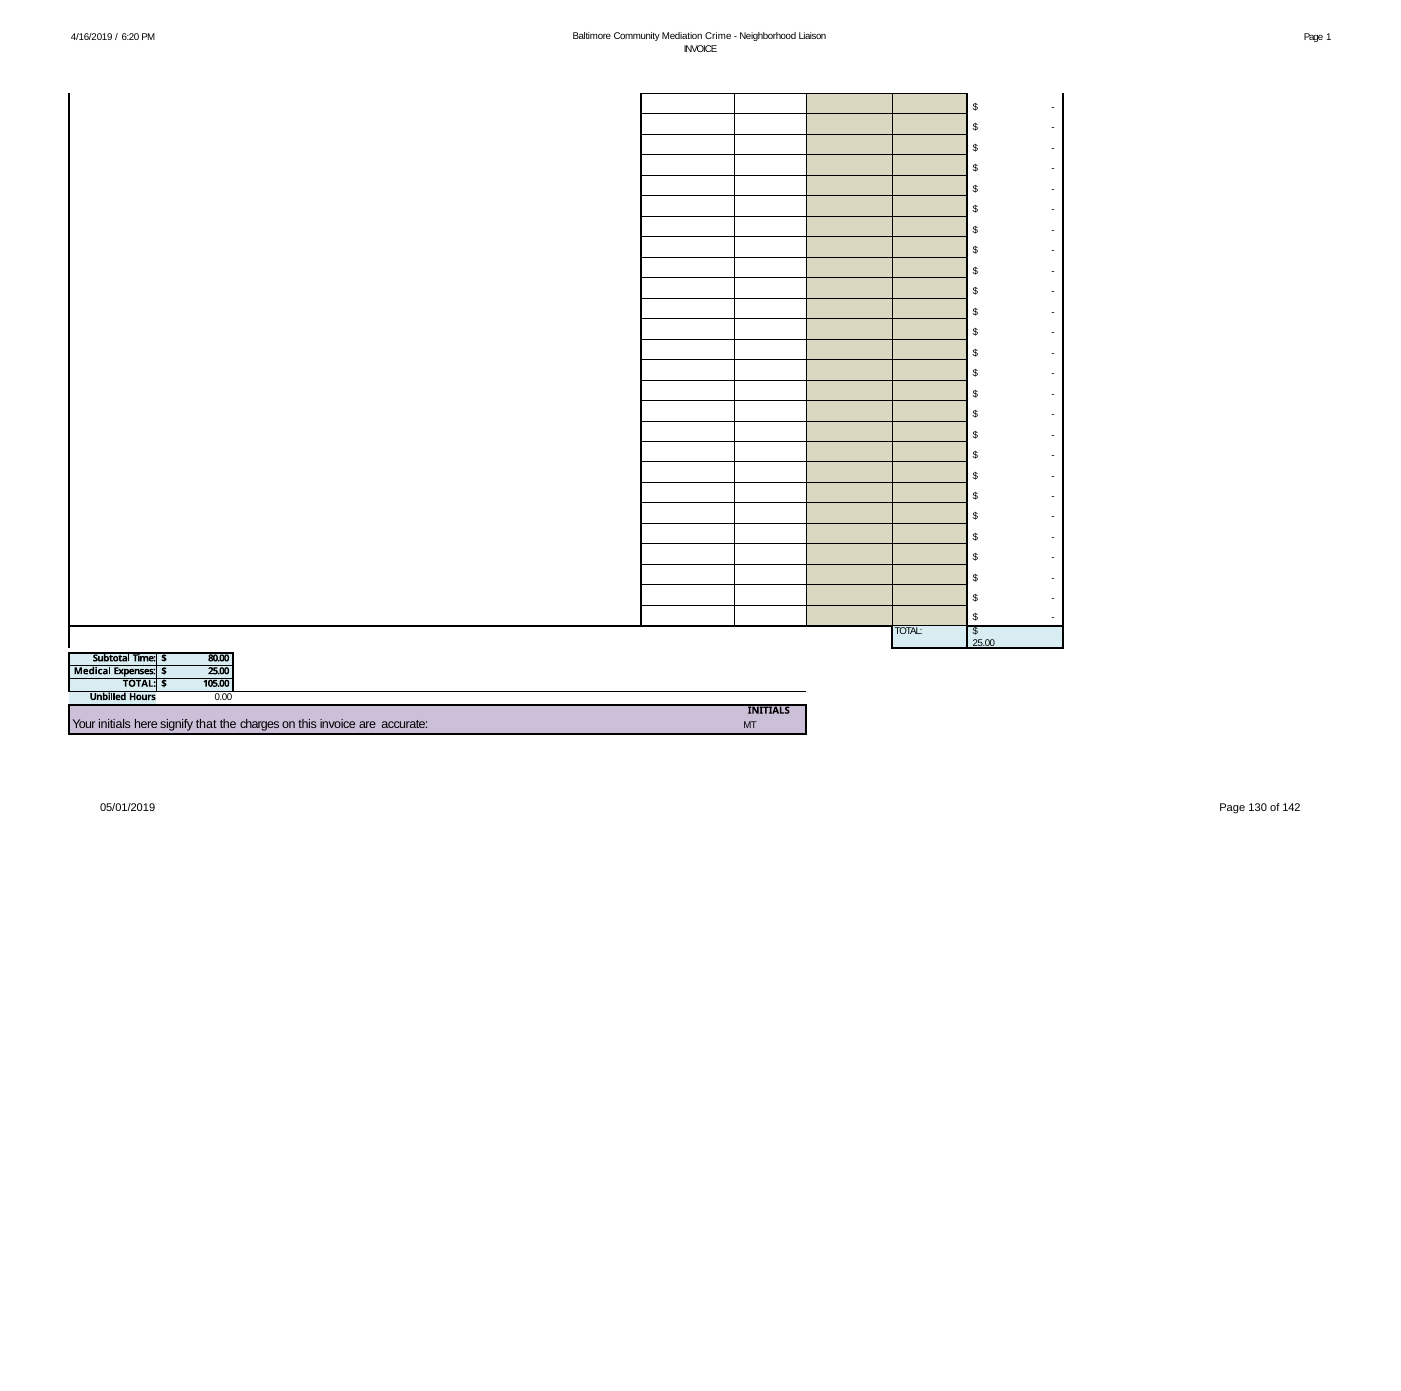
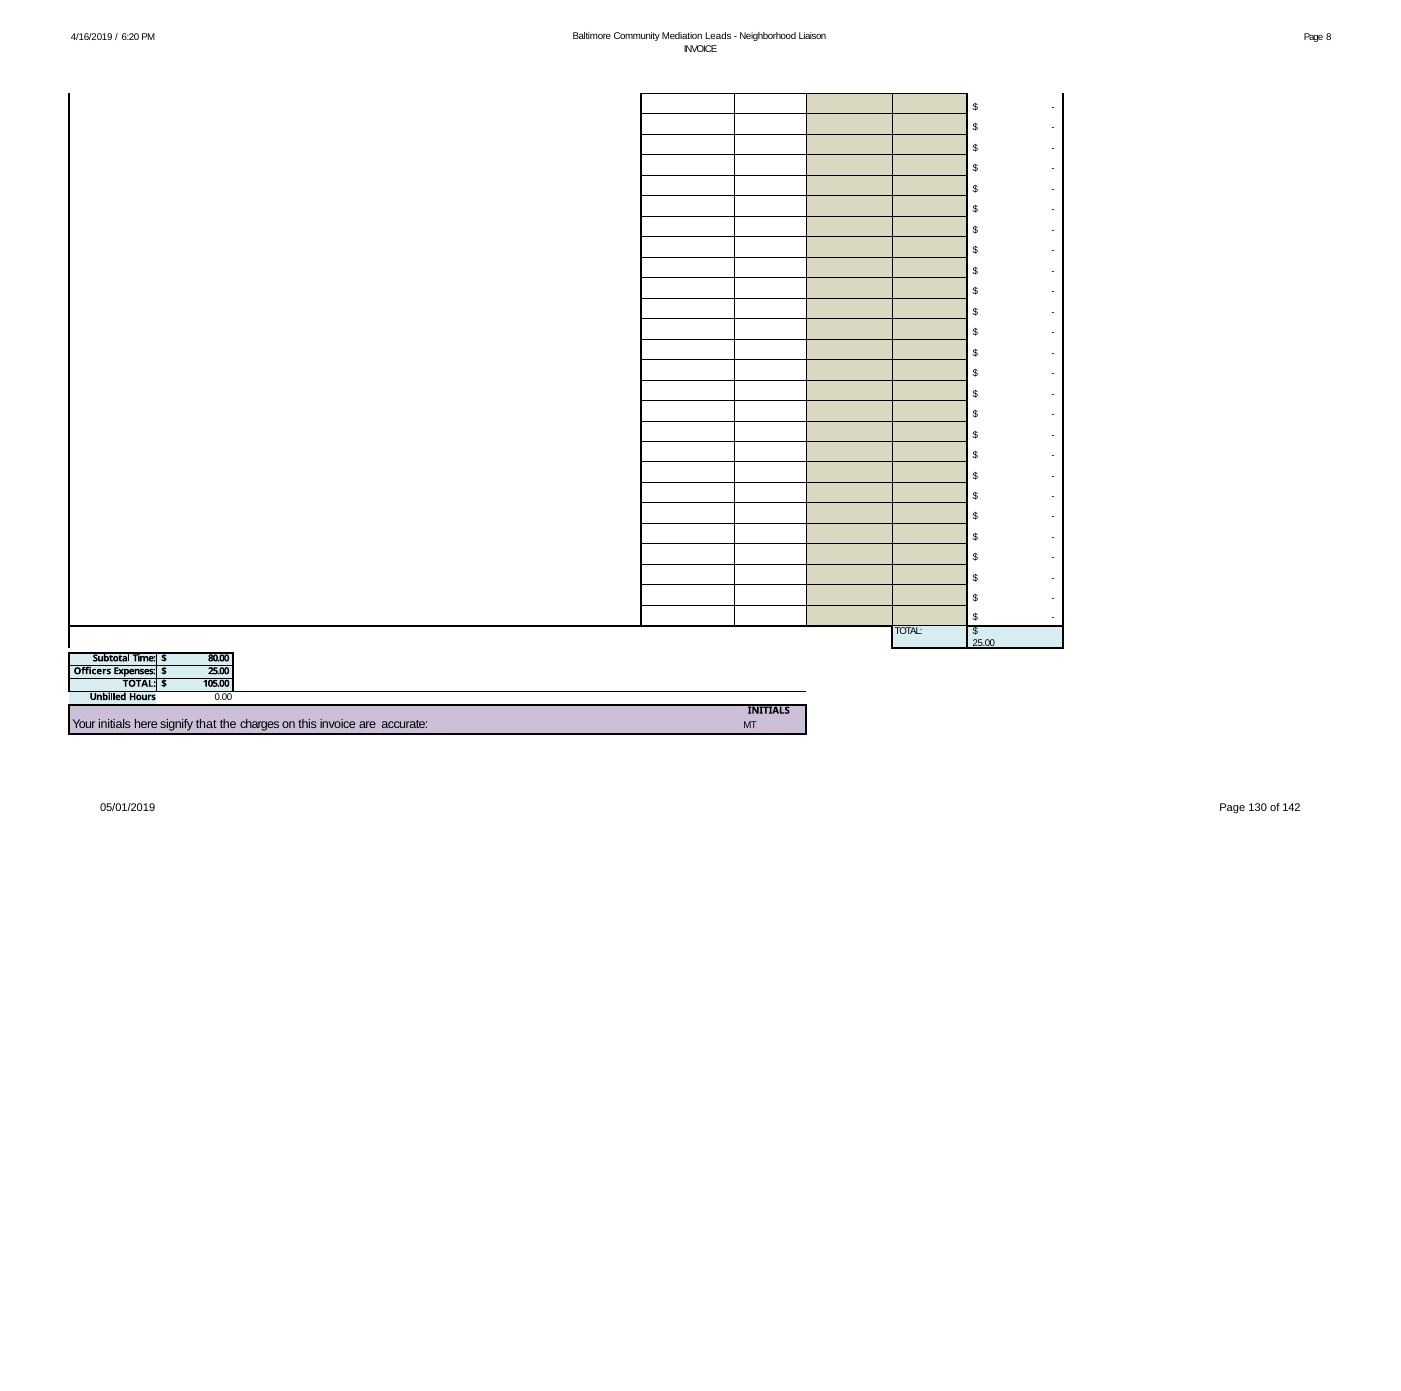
Crime: Crime -> Leads (718, 36)
1: 1 -> 8 (1329, 37)
Medical: Medical -> Officers (92, 671)
